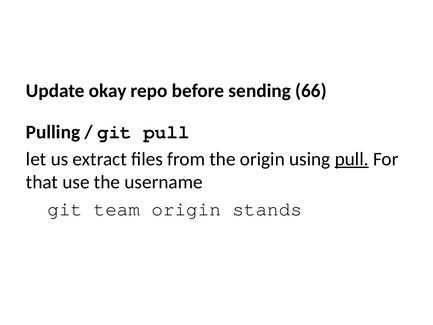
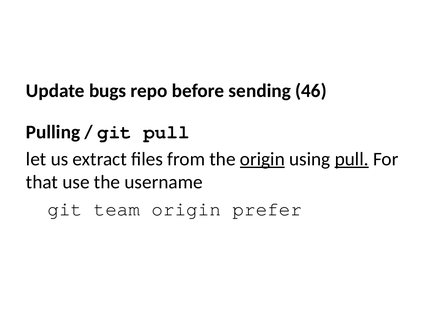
okay: okay -> bugs (108, 91)
66: 66 -> 46 (311, 91)
origin underline: none -> present (262, 159)
stands: stands -> prefer (267, 209)
